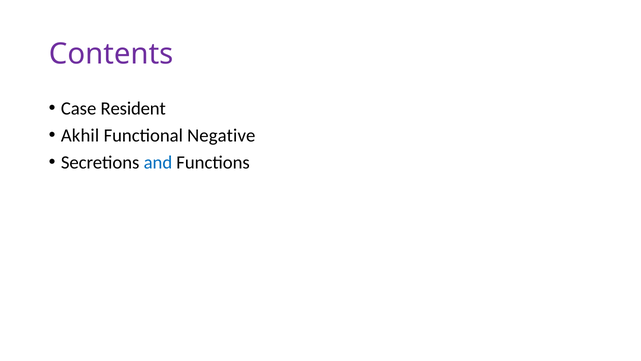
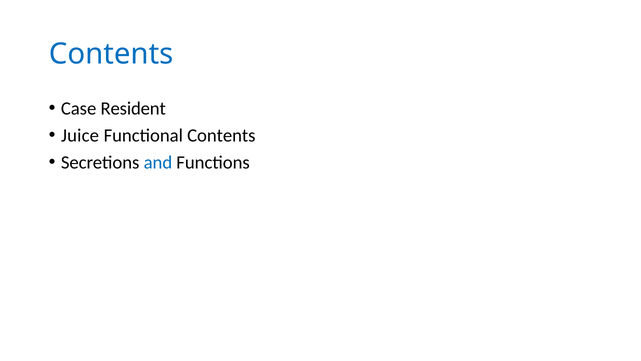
Contents colour: purple -> blue (111, 54)
Akhil: Akhil -> Juice (80, 135)
Functional Negative: Negative -> Contents (221, 135)
